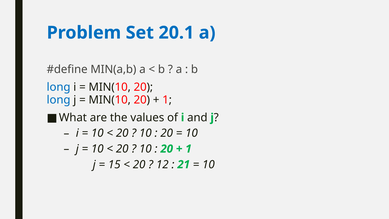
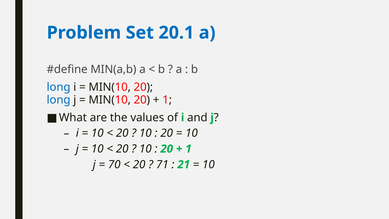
15: 15 -> 70 (114, 164)
12: 12 -> 71 (162, 164)
